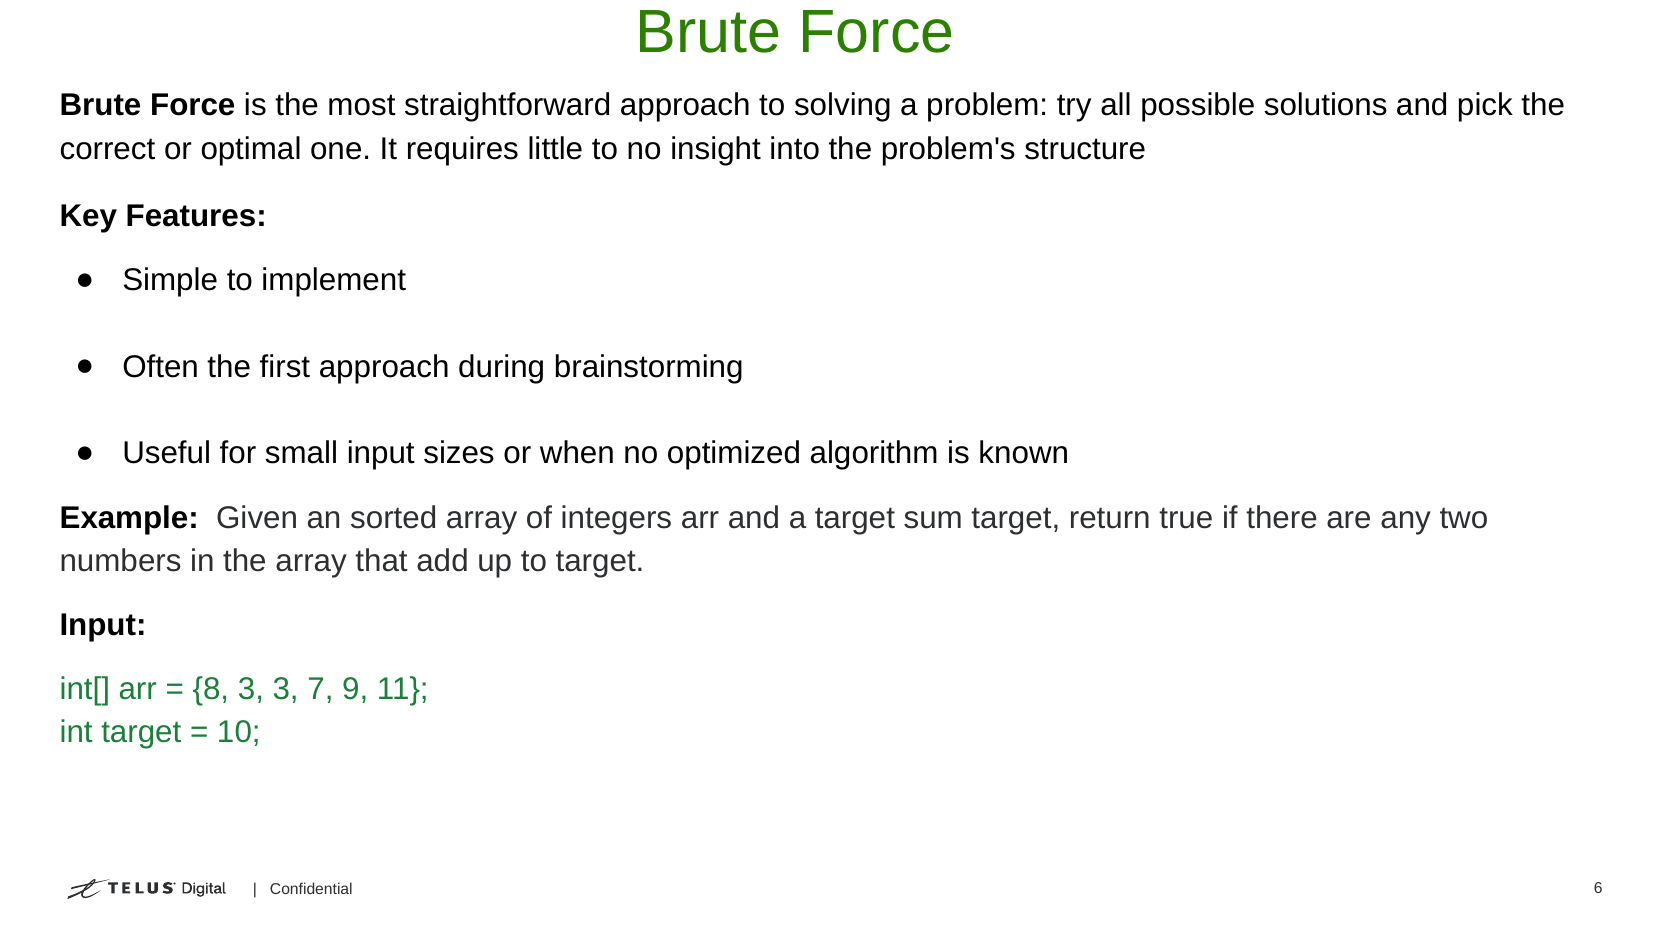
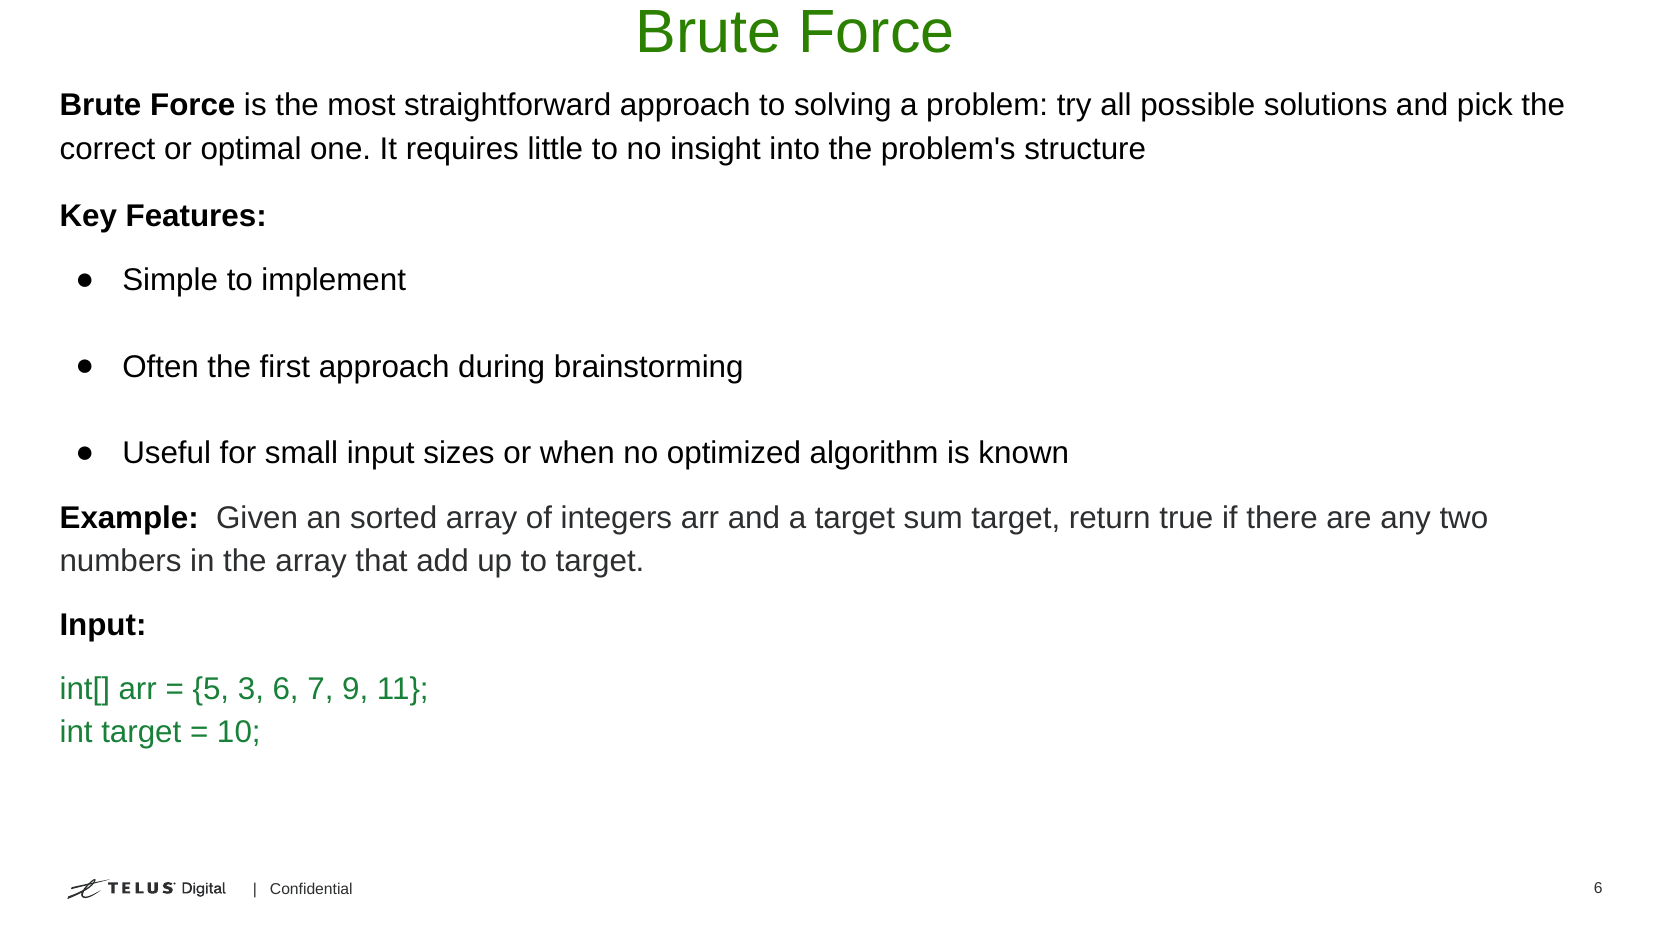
8: 8 -> 5 (211, 689)
3 3: 3 -> 6 (286, 689)
